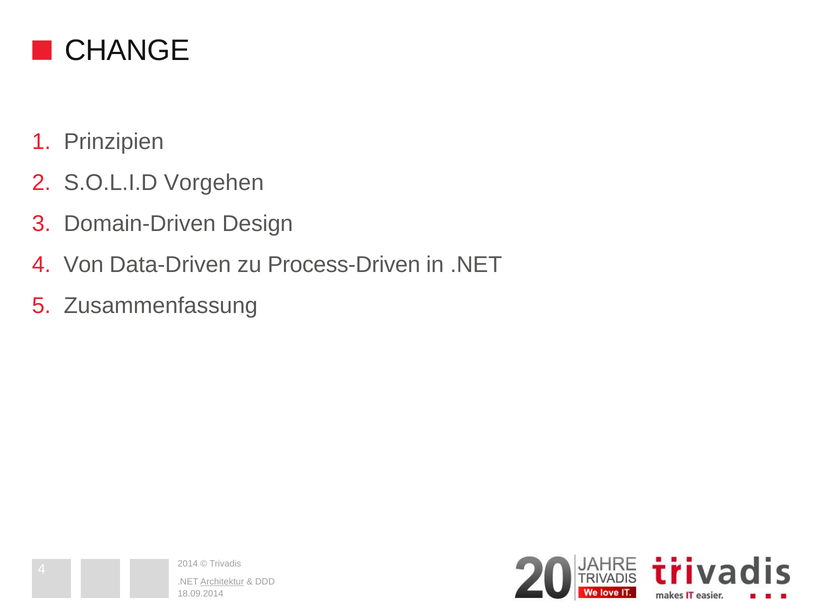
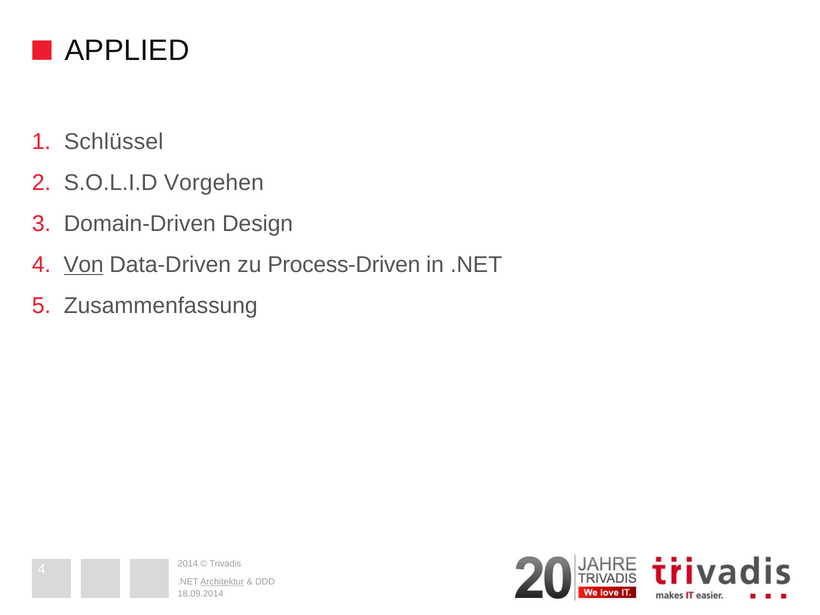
CHANGE: CHANGE -> APPLIED (127, 50)
Prinzipien: Prinzipien -> Schlüssel (114, 142)
Von underline: none -> present (84, 265)
